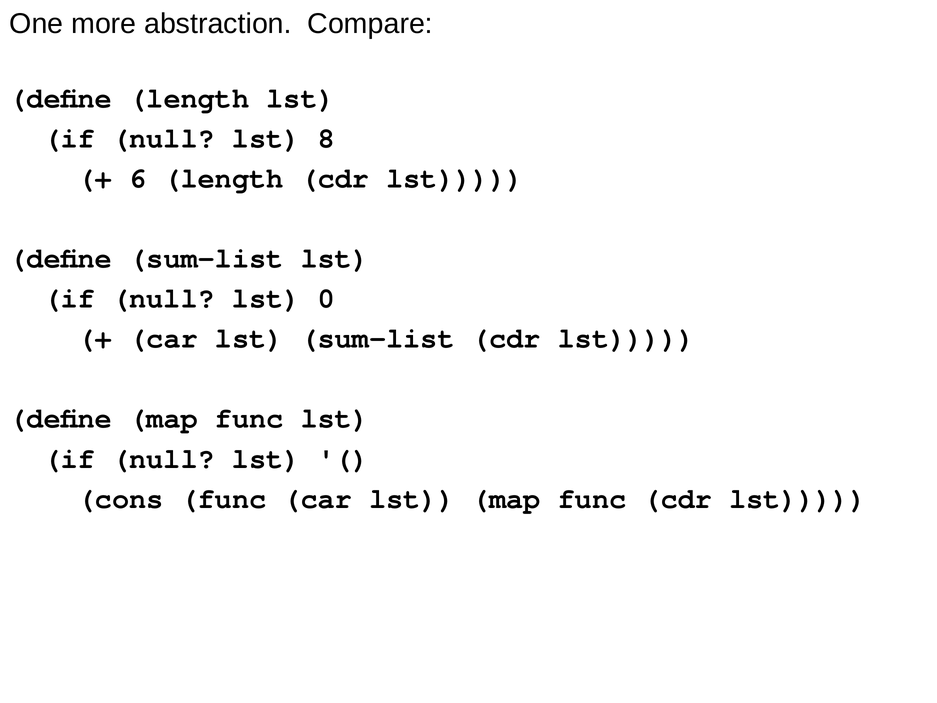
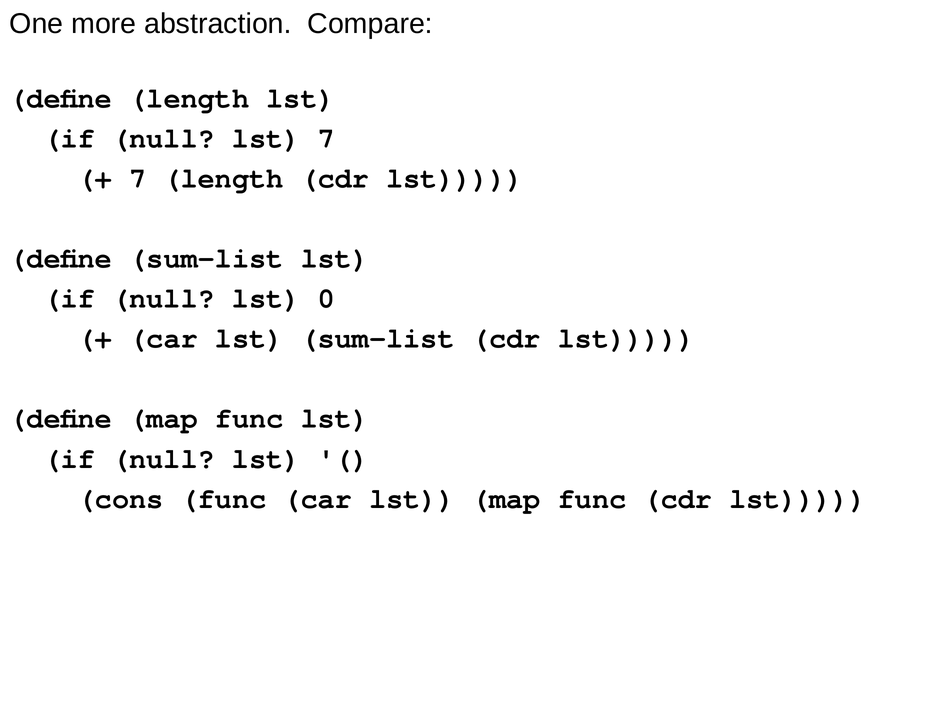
lst 8: 8 -> 7 (326, 138)
6: 6 -> 7 (138, 178)
